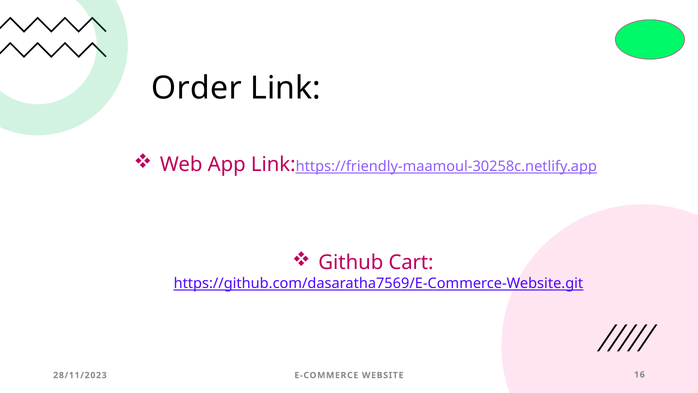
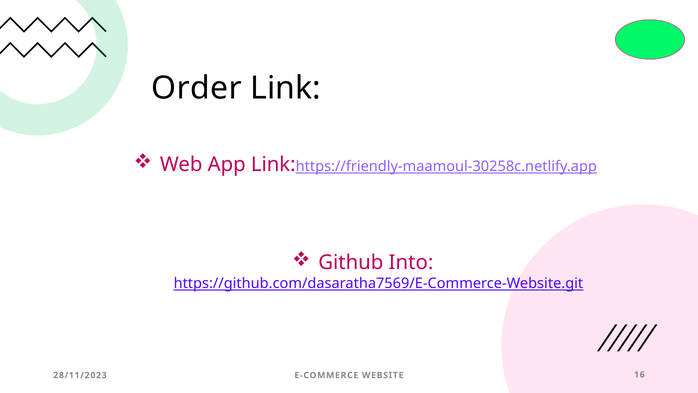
Cart: Cart -> Into (411, 262)
